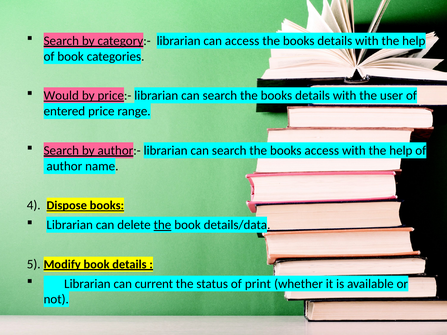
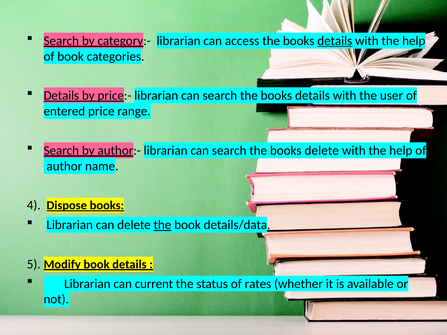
details underline: none -> present (335, 41)
Would: Would -> Details (61, 96)
books access: access -> delete (322, 151)
print: print -> rates (258, 284)
